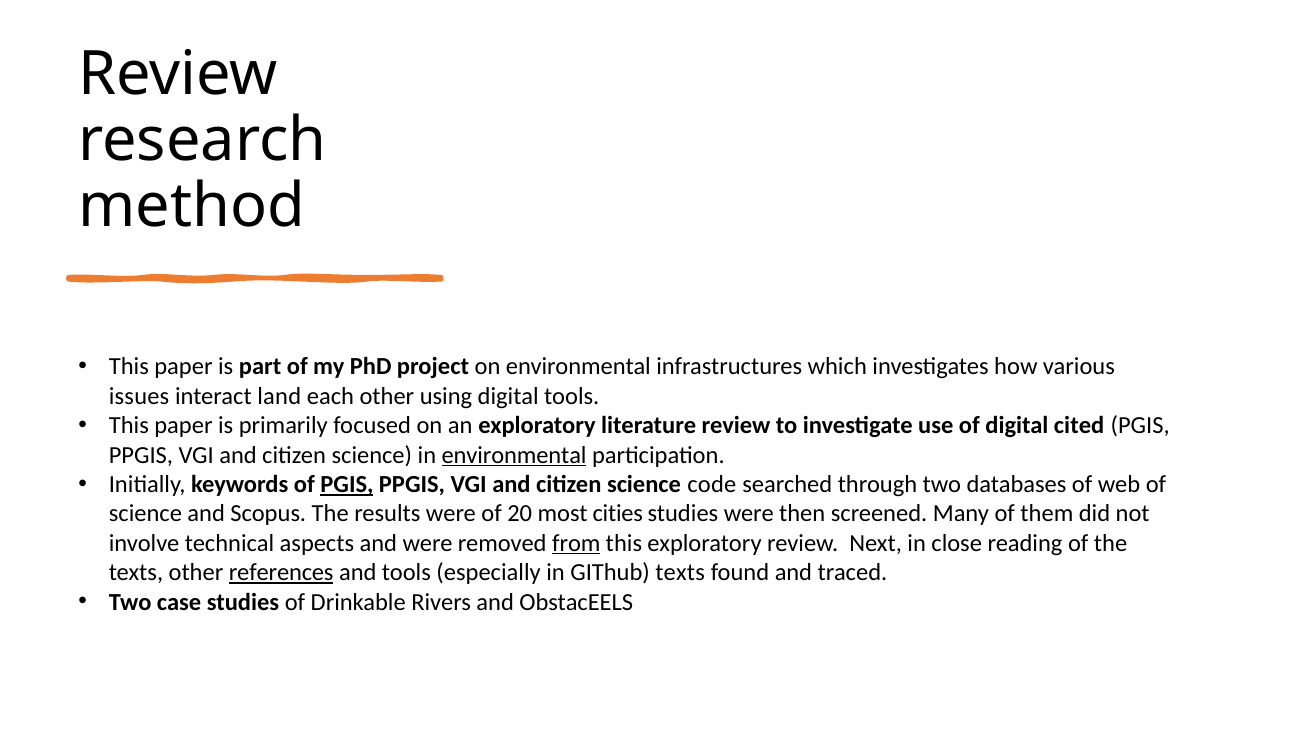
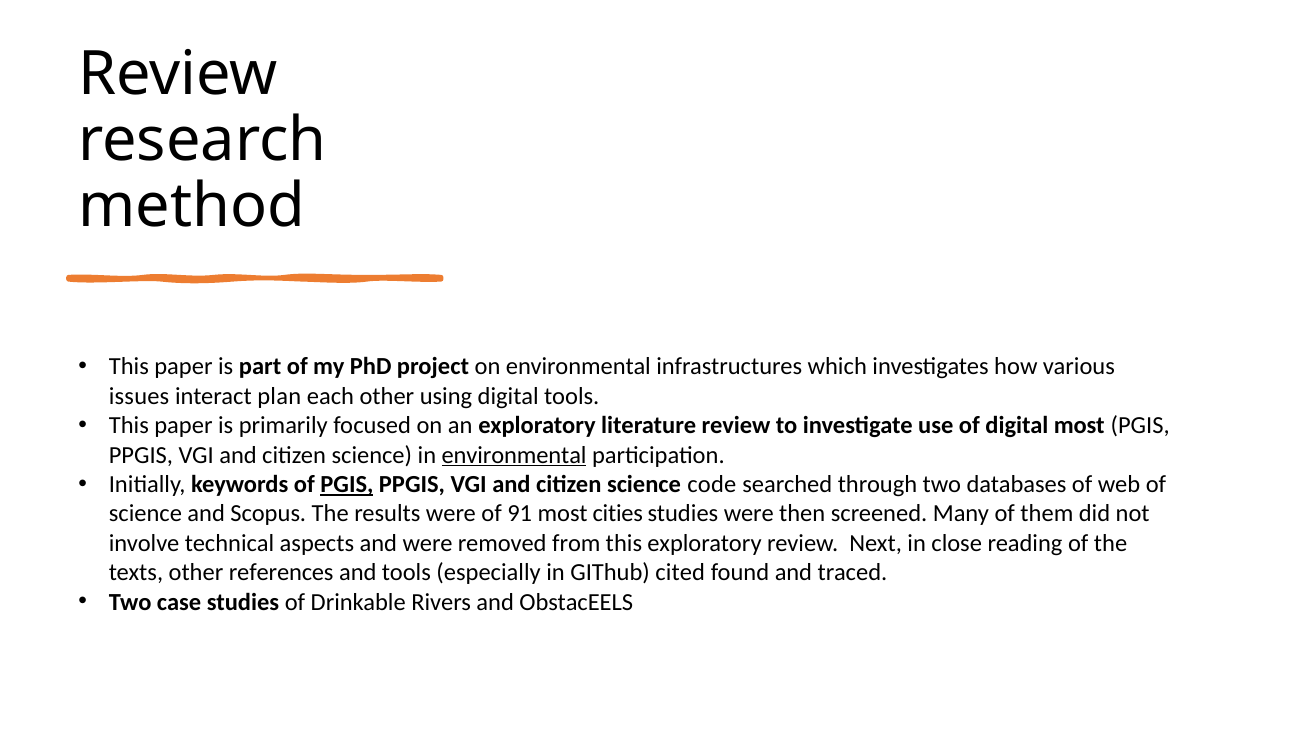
land: land -> plan (279, 396)
digital cited: cited -> most (1079, 426)
20: 20 -> 91 (520, 514)
from underline: present -> none (576, 543)
references underline: present -> none (281, 573)
GIThub texts: texts -> cited (680, 573)
